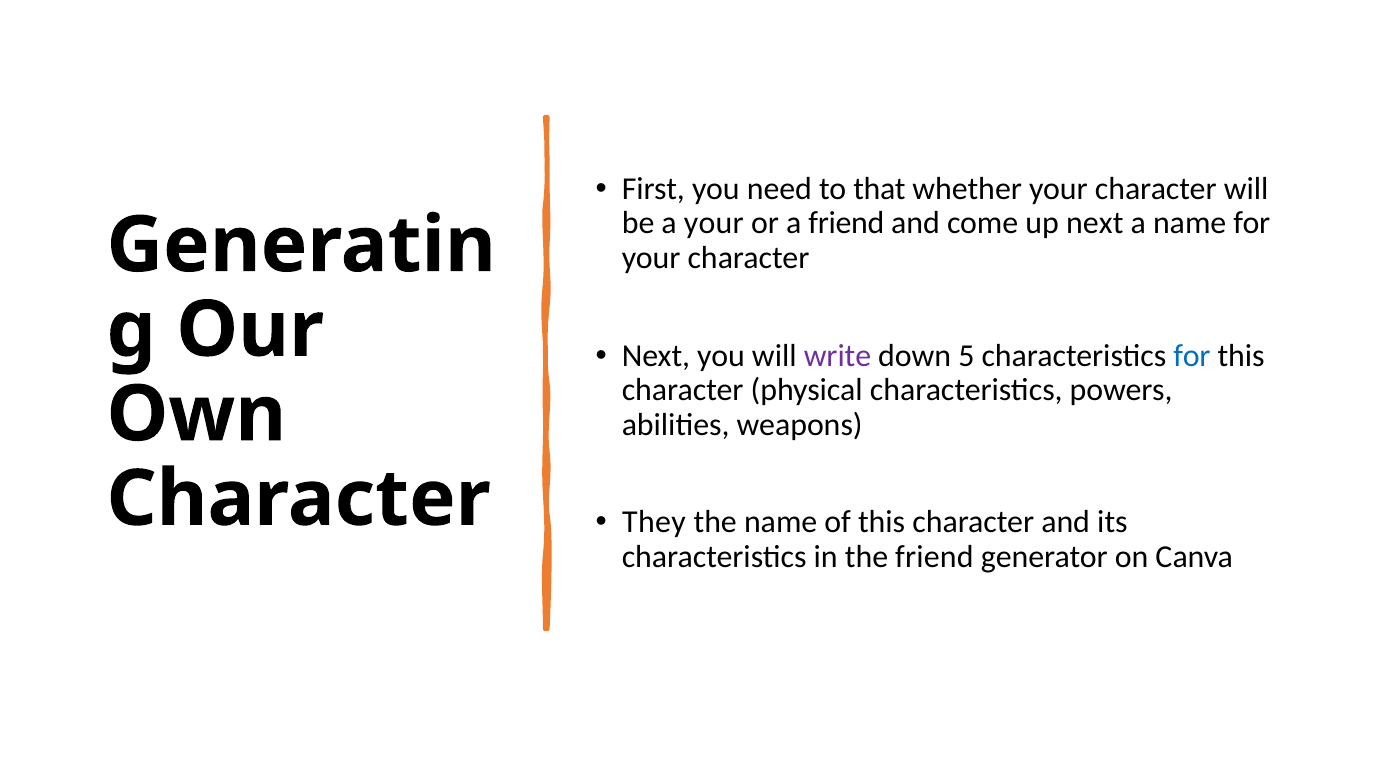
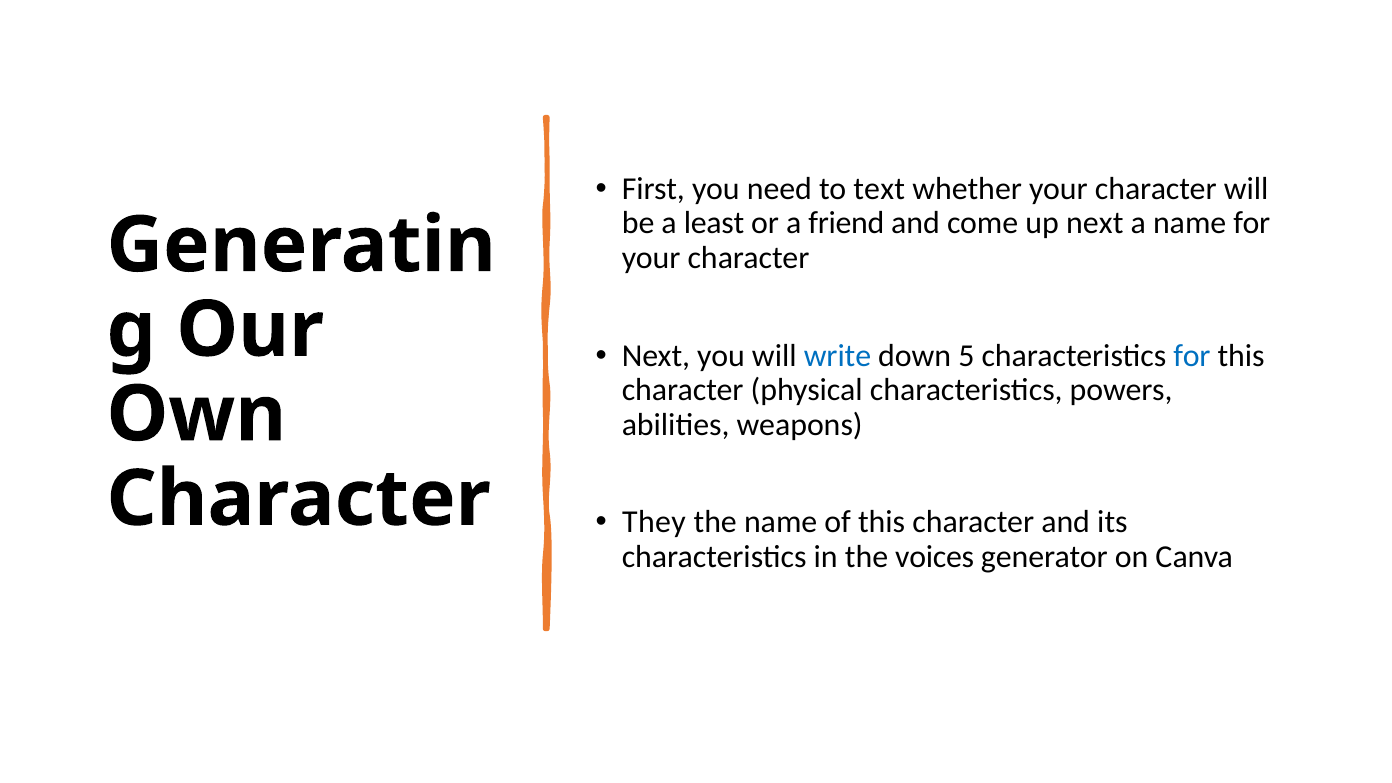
that: that -> text (879, 189)
a your: your -> least (714, 223)
write colour: purple -> blue (837, 356)
the friend: friend -> voices (935, 557)
